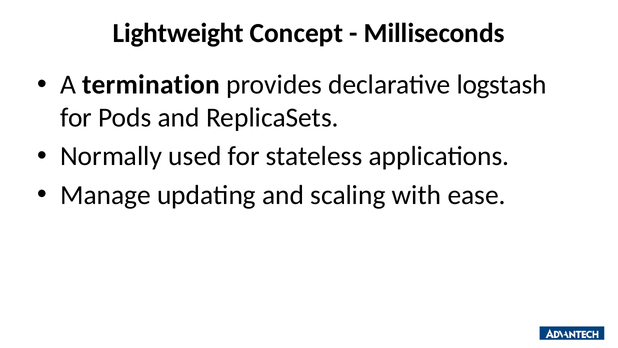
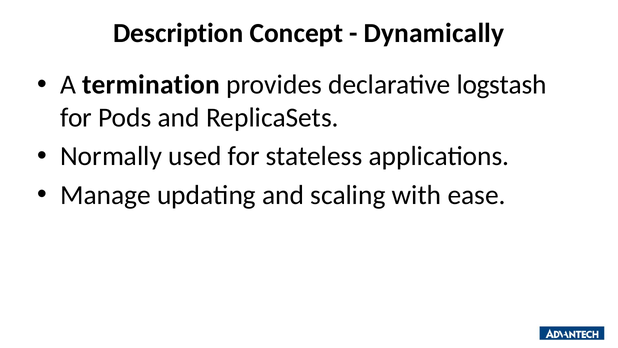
Lightweight: Lightweight -> Description (178, 33)
Milliseconds: Milliseconds -> Dynamically (434, 33)
